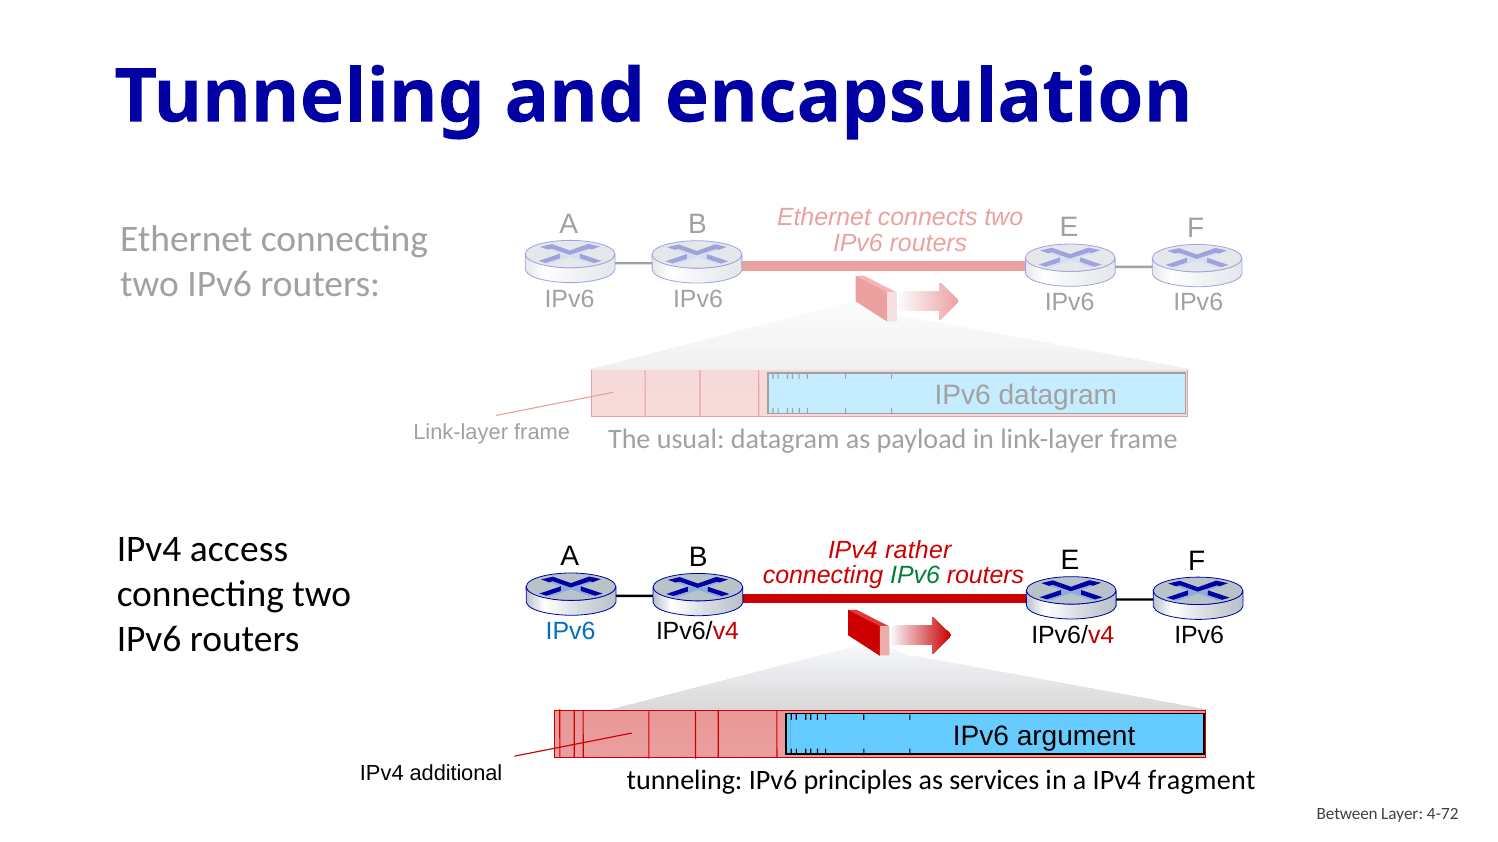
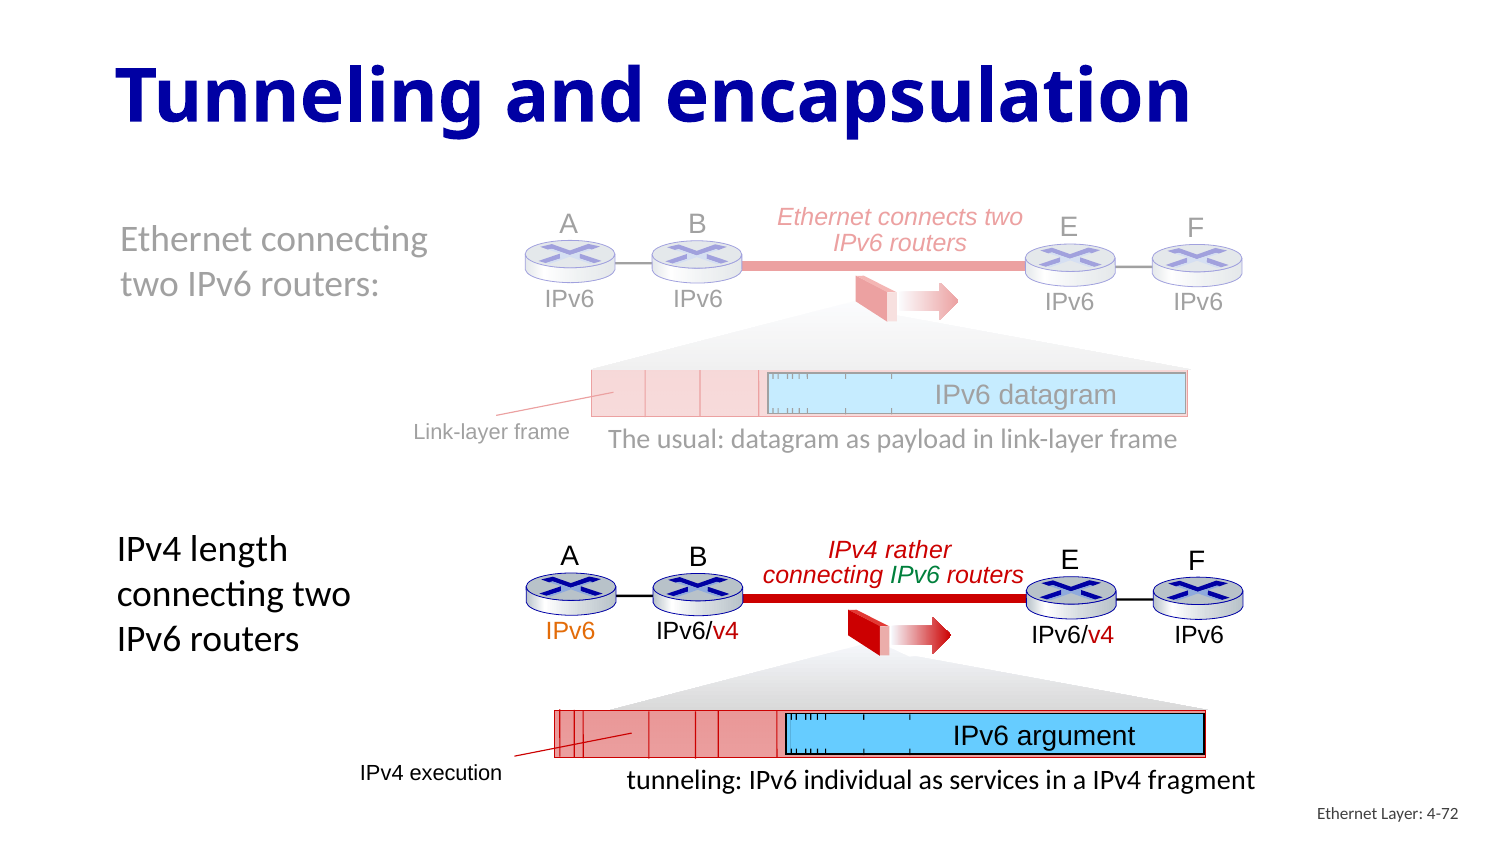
access: access -> length (239, 549)
IPv6 colour: blue -> orange (571, 632)
additional: additional -> execution (456, 773)
principles: principles -> individual (858, 781)
Between: Between -> Ethernet (1347, 815)
